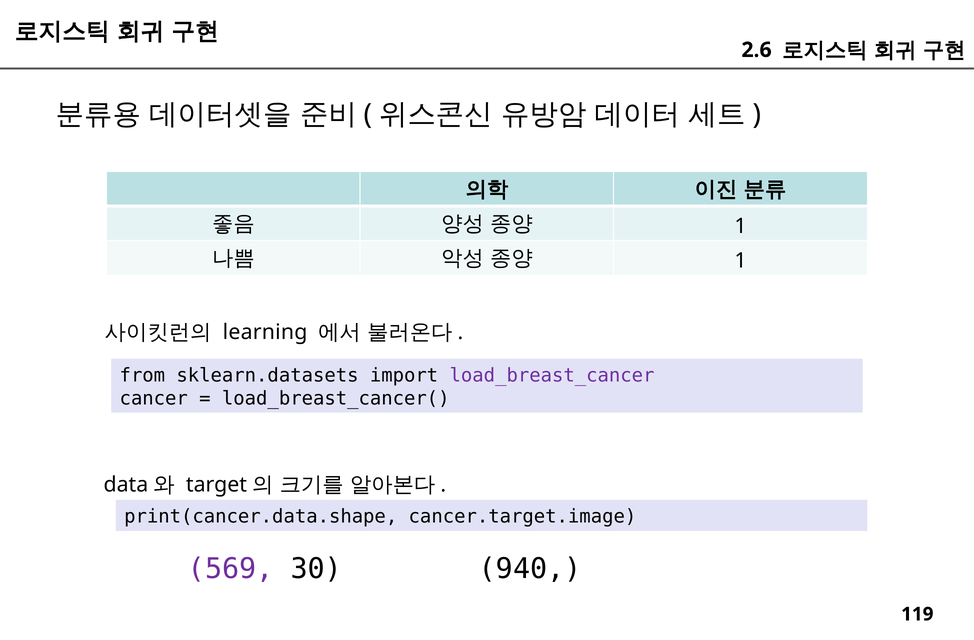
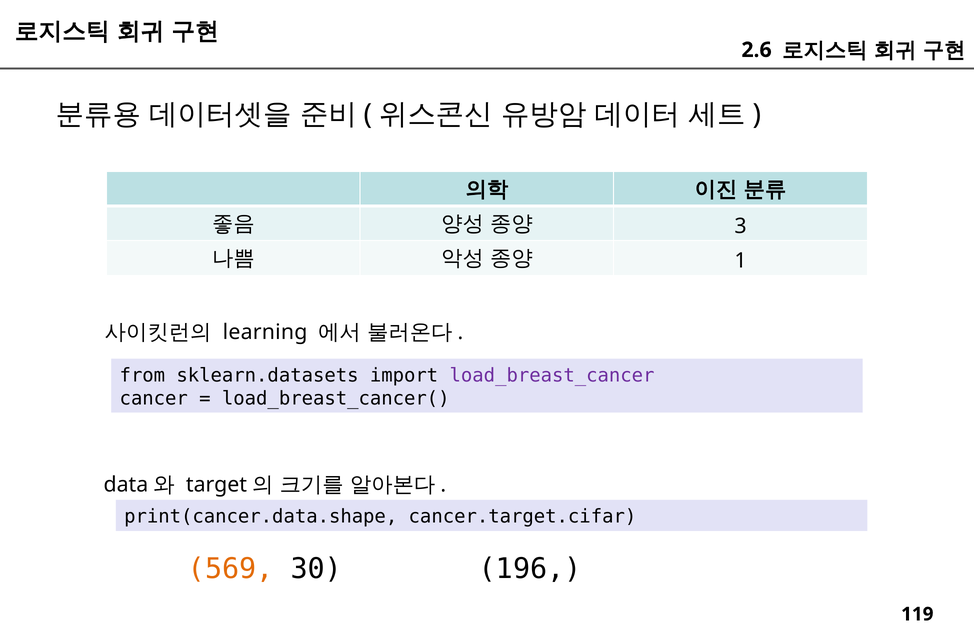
1: 1 -> 3 (741, 226)
cancer.target.image: cancer.target.image -> cancer.target.cifar (522, 516)
569 colour: purple -> orange (231, 569)
940: 940 -> 196 (530, 569)
